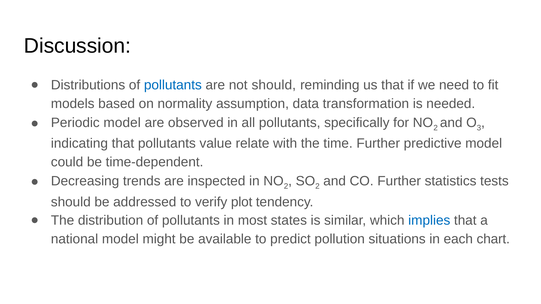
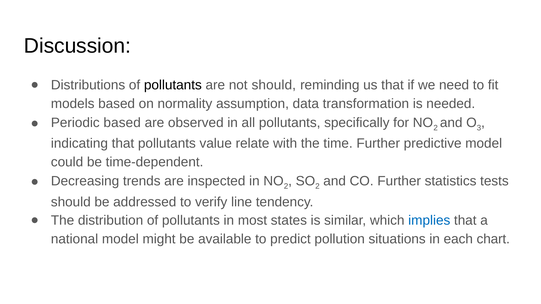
pollutants colour: blue -> black (173, 85)
Periodic model: model -> based (122, 123)
plot: plot -> line (242, 202)
